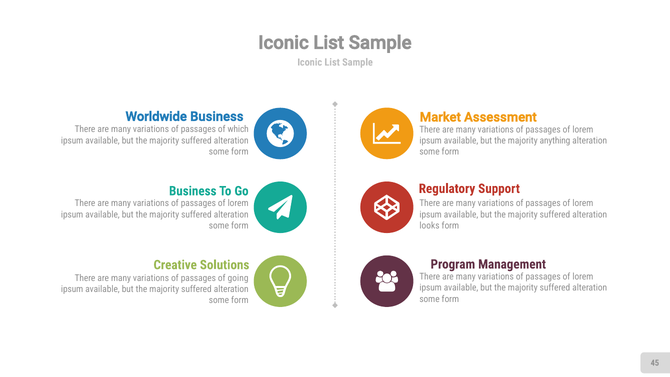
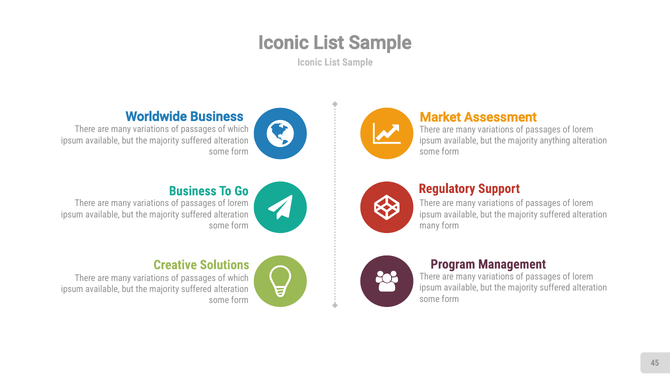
looks: looks -> many (429, 226)
going: going -> which (238, 278)
